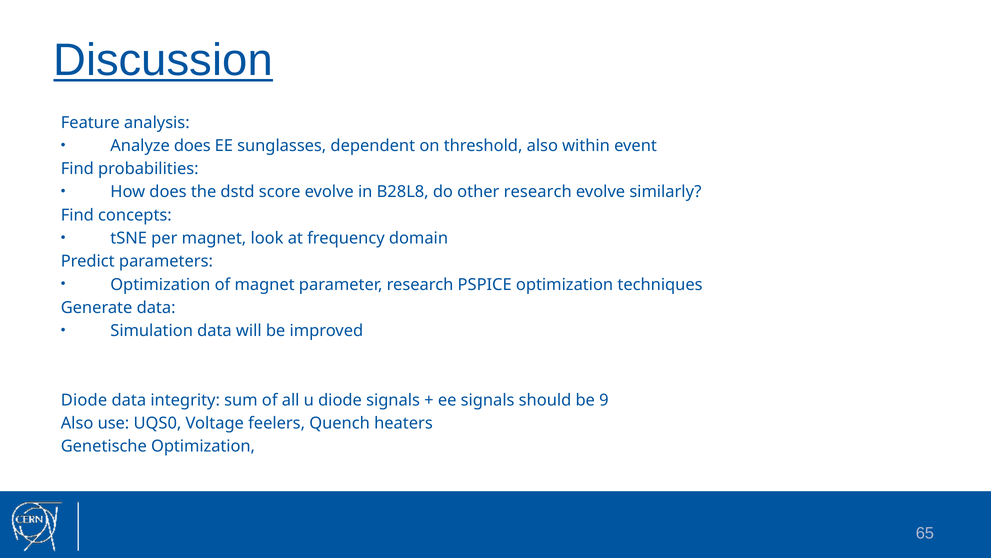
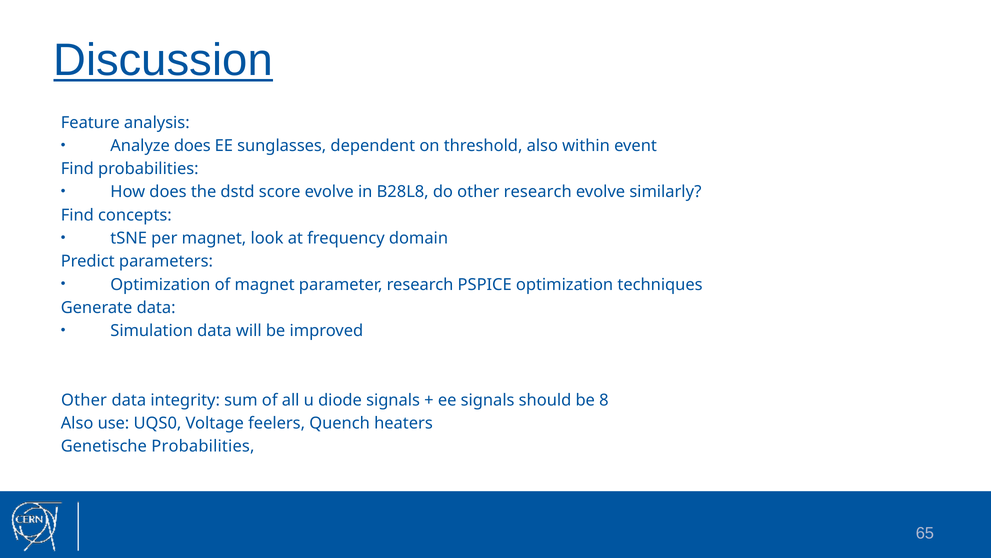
Diode: Diode -> Other (84, 400)
9: 9 -> 8 (604, 400)
Genetische Optimization: Optimization -> Probabilities (203, 446)
